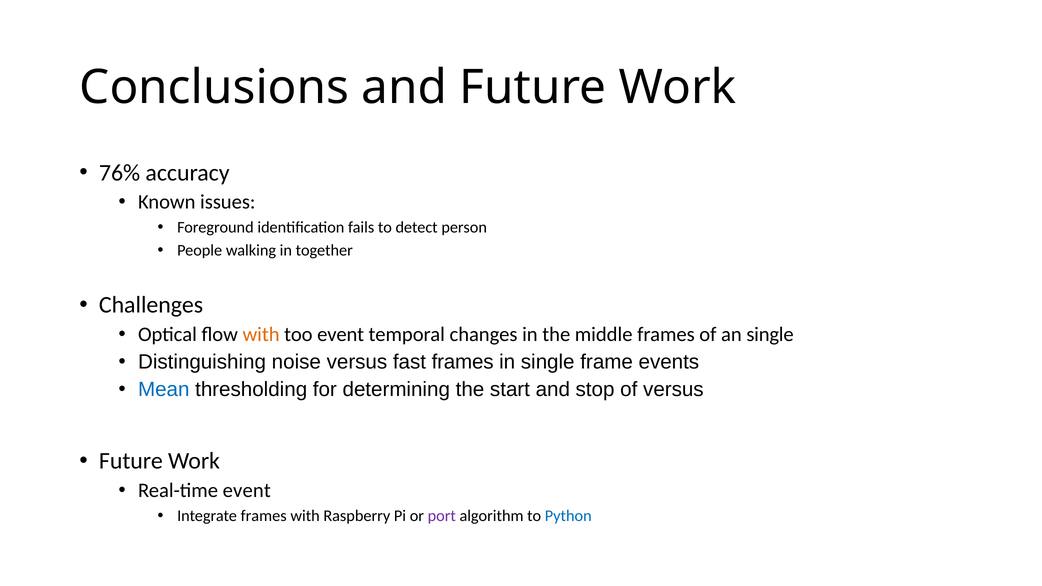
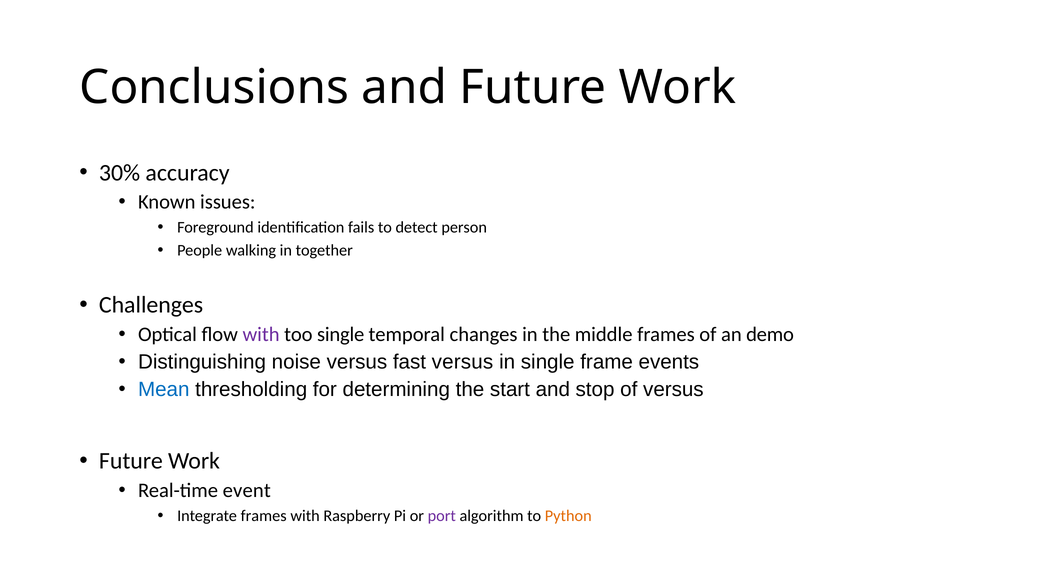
76%: 76% -> 30% (120, 173)
with colour: orange -> purple (261, 334)
too event: event -> single (341, 334)
an single: single -> demo (770, 334)
fast frames: frames -> versus (462, 362)
Python colour: blue -> orange (568, 516)
